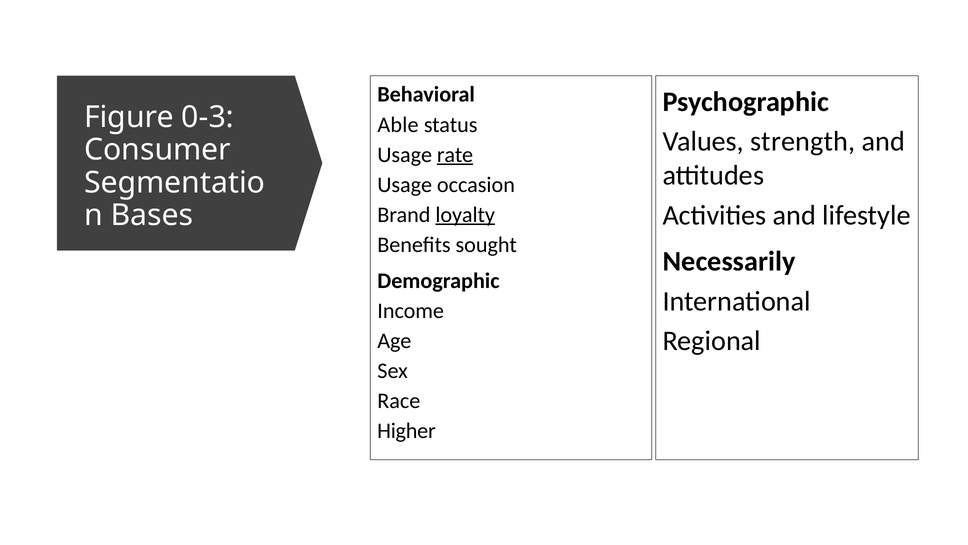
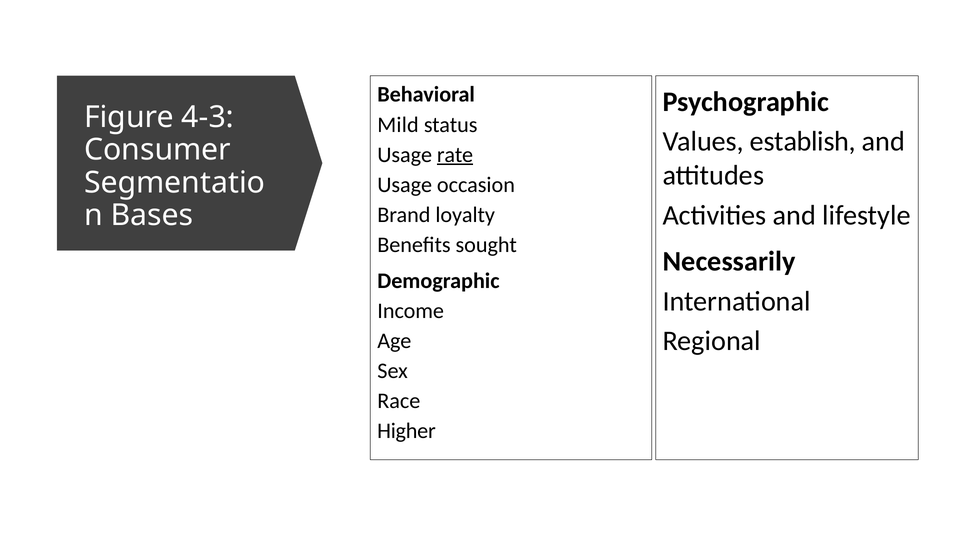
0-3: 0-3 -> 4-3 (208, 117)
Able: Able -> Mild (398, 125)
strength: strength -> establish (803, 141)
loyalty underline: present -> none (465, 215)
